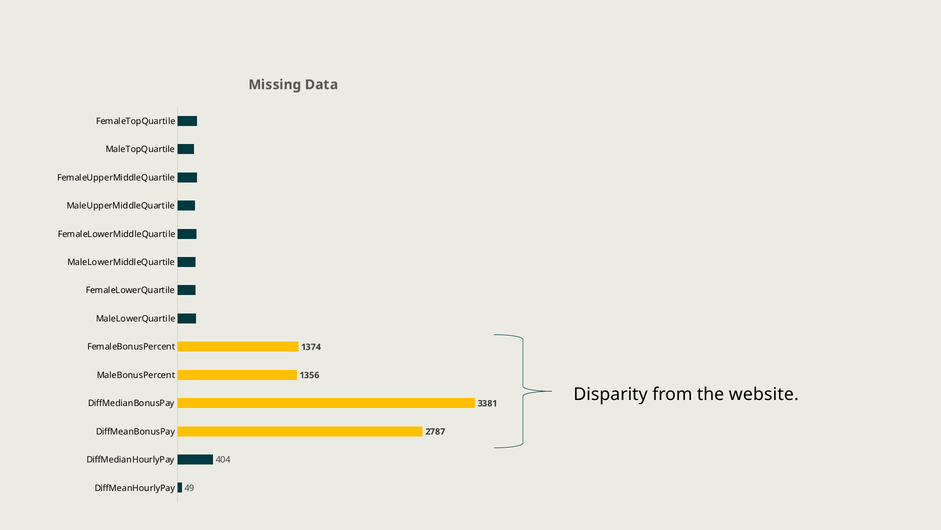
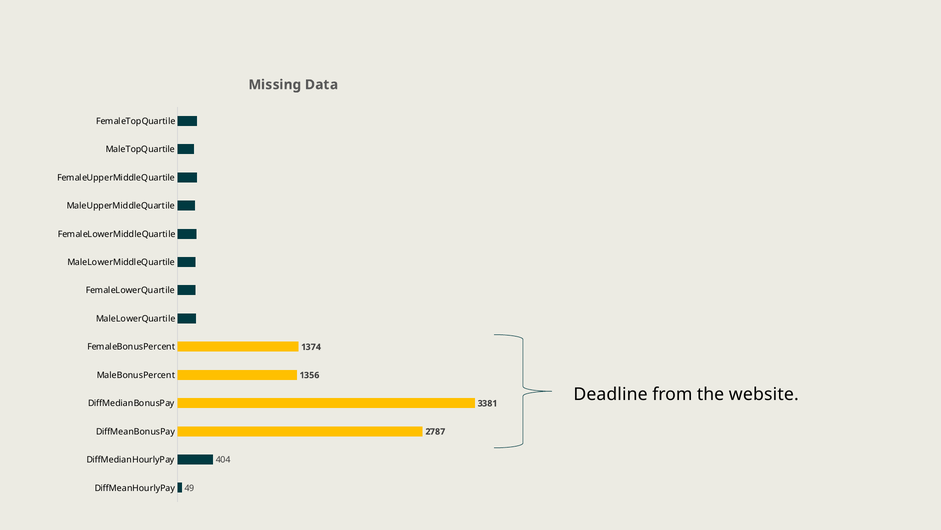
Disparity: Disparity -> Deadline (611, 394)
